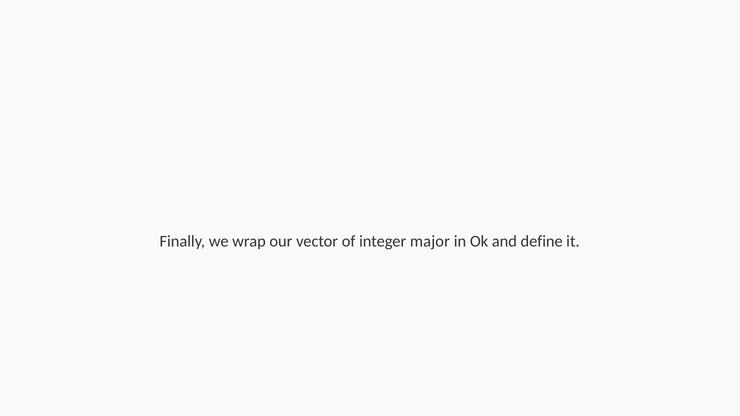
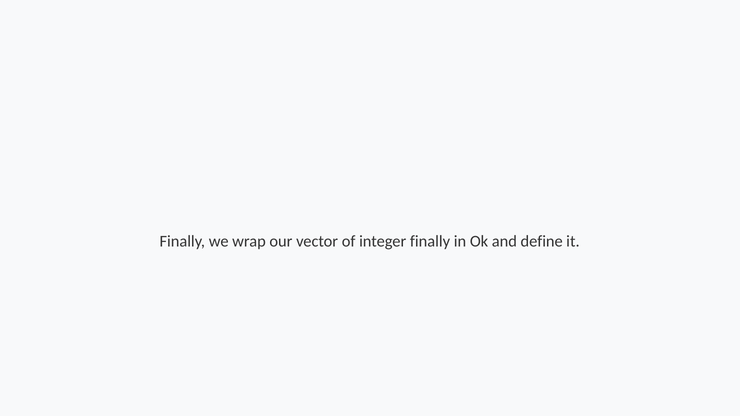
integer major: major -> finally (430, 242)
